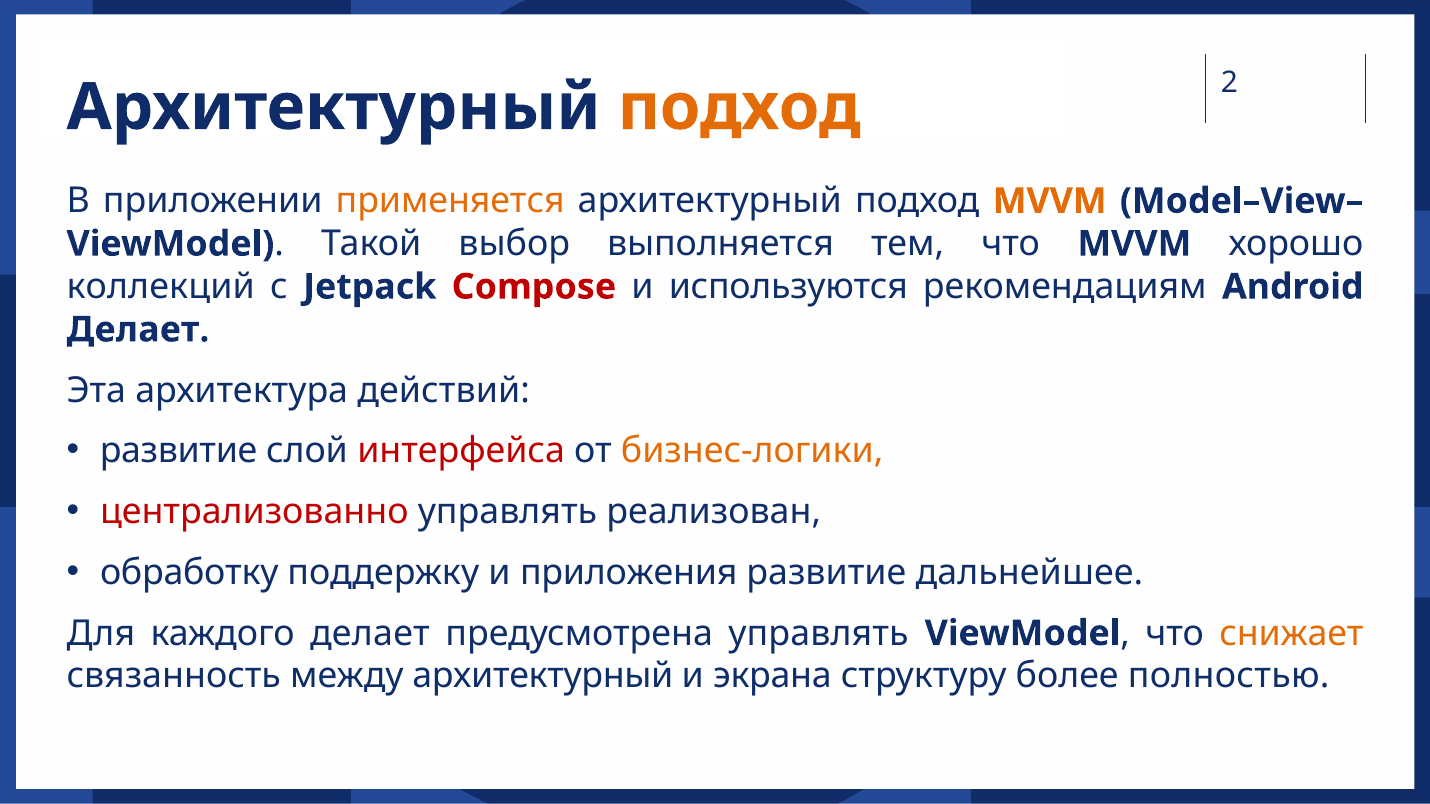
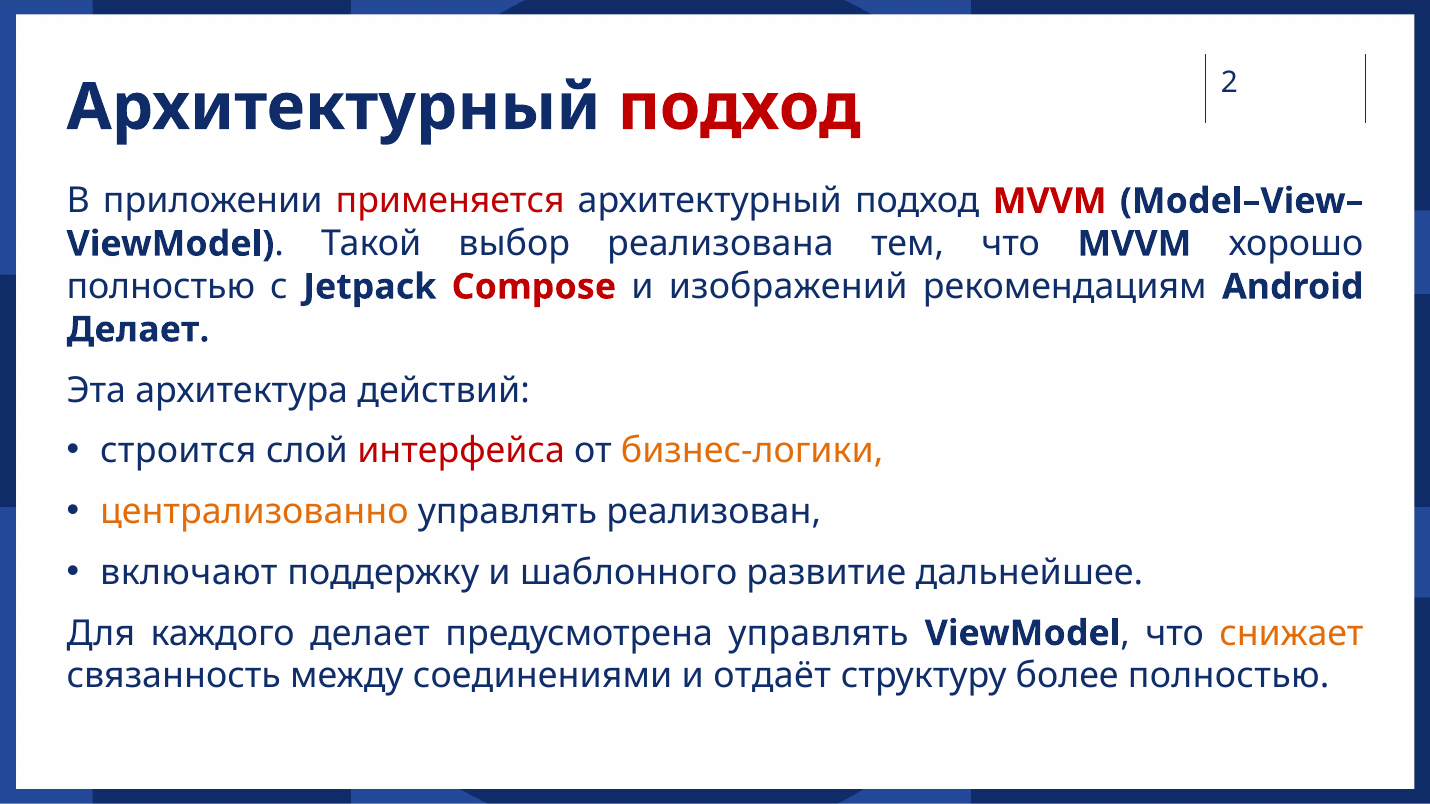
подход colour: orange -> red (739, 107)
применяется colour: orange -> red (450, 201)
MVVM colour: orange -> red (1050, 201)
выполняется: выполняется -> реализована (720, 244)
коллекций: коллекций -> полностью (161, 287)
используются: используются -> изображений (788, 287)
развитие: развитие -> строится (178, 451)
централизованно colour: red -> orange (254, 512)
обработку: обработку -> включают (189, 573)
приложения: приложения -> шаблонного (629, 573)
между архитектурный: архитектурный -> соединениями (543, 676)
экрана: экрана -> отдаёт (772, 676)
